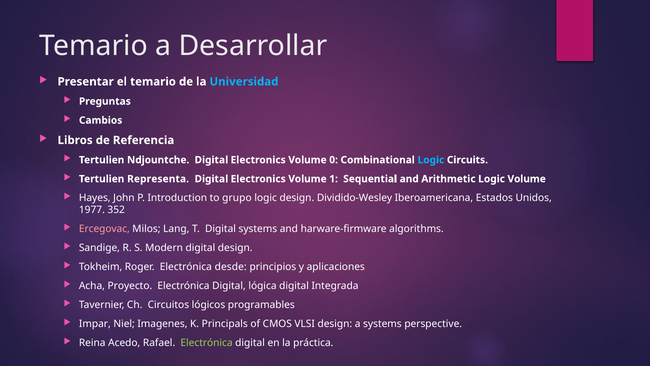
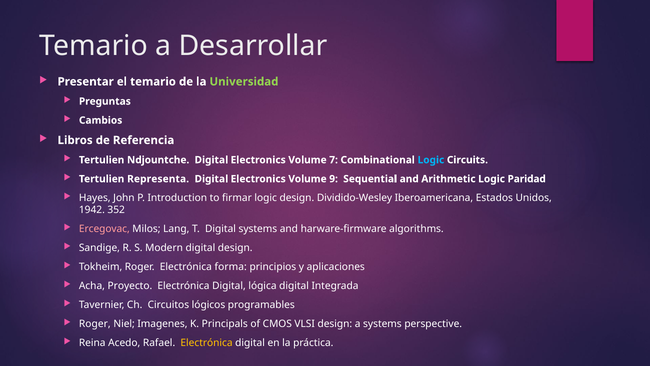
Universidad colour: light blue -> light green (244, 82)
0: 0 -> 7 (334, 160)
1: 1 -> 9 (334, 179)
Logic Volume: Volume -> Paridad (527, 179)
grupo: grupo -> firmar (237, 198)
1977: 1977 -> 1942 (92, 210)
desde: desde -> forma (231, 267)
Impar: Impar -> Roger (95, 324)
Electrónica colour: light green -> yellow (207, 343)
